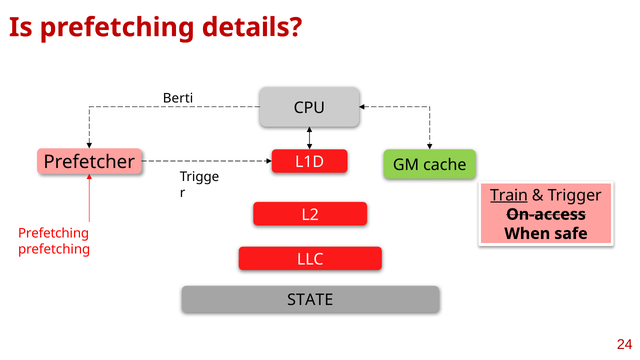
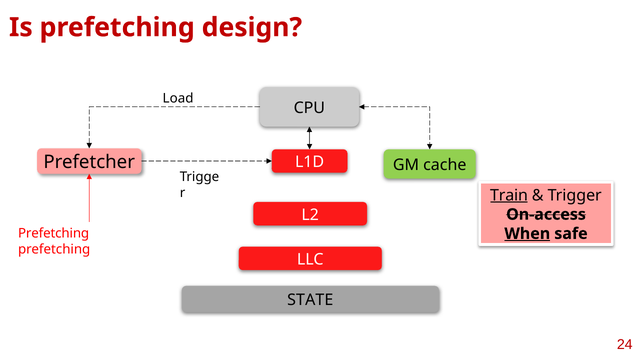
details: details -> design (252, 27)
Berti: Berti -> Load (178, 98)
When underline: none -> present (527, 234)
